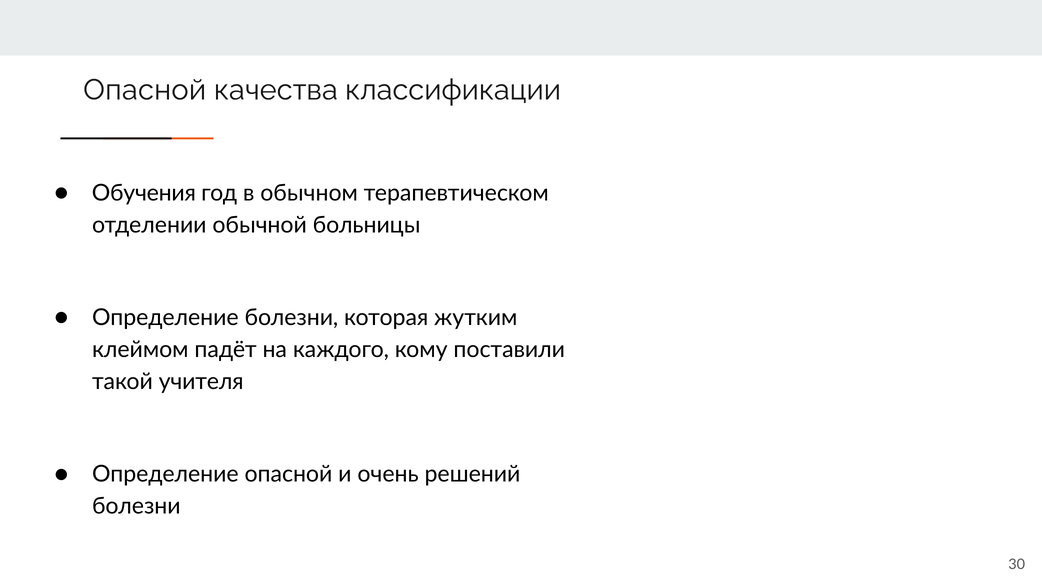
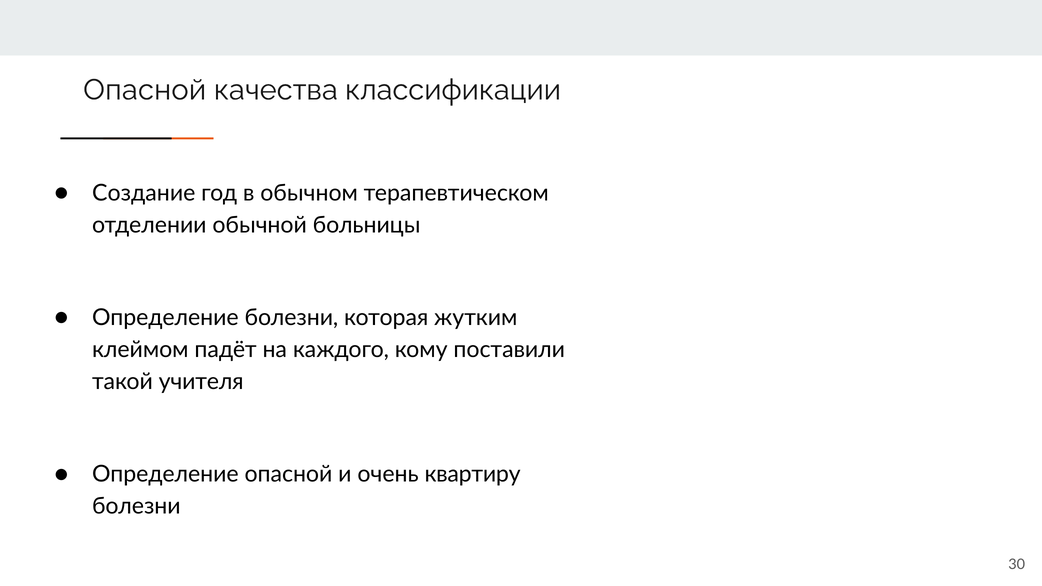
Обучения: Обучения -> Создание (144, 193)
решений: решений -> квартиру (473, 474)
